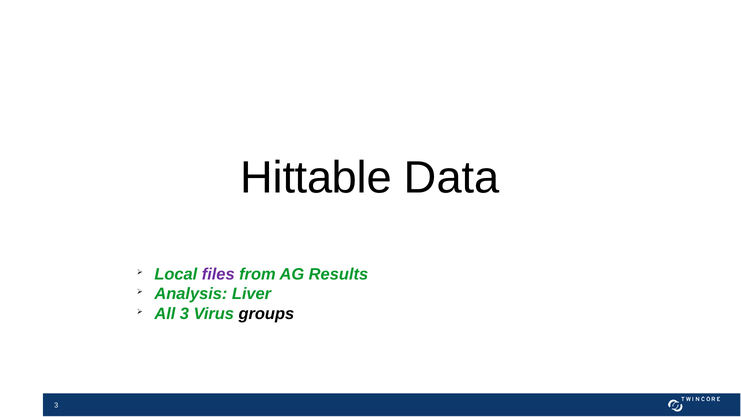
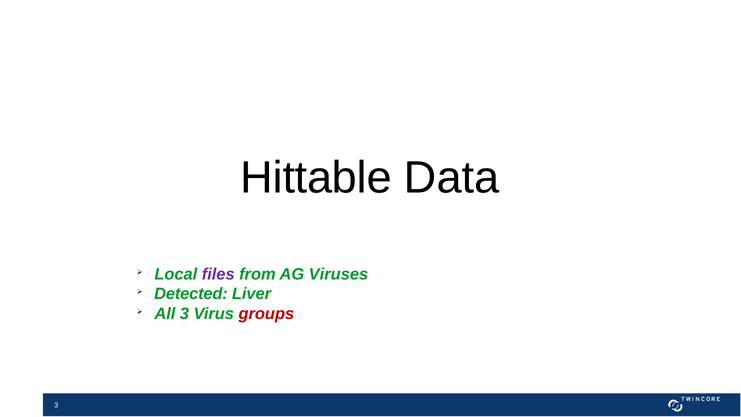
Results: Results -> Viruses (338, 274)
Analysis: Analysis -> Detected (191, 294)
groups colour: black -> red (266, 313)
